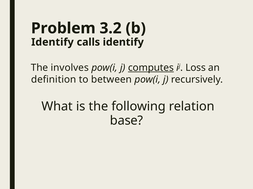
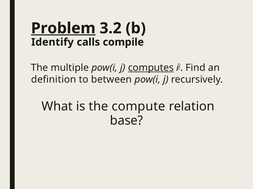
Problem underline: none -> present (63, 28)
calls identify: identify -> compile (123, 42)
involves: involves -> multiple (70, 68)
Loss: Loss -> Find (196, 68)
following: following -> compute (138, 107)
